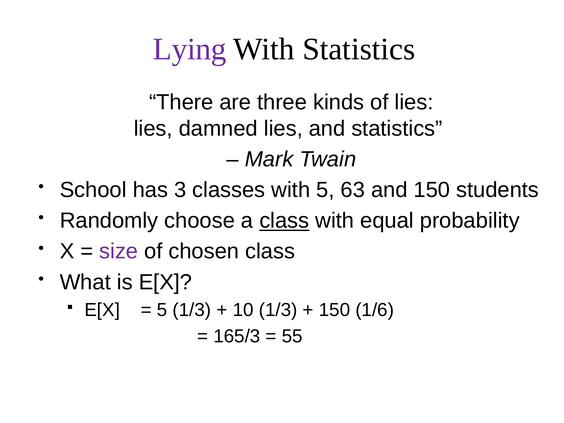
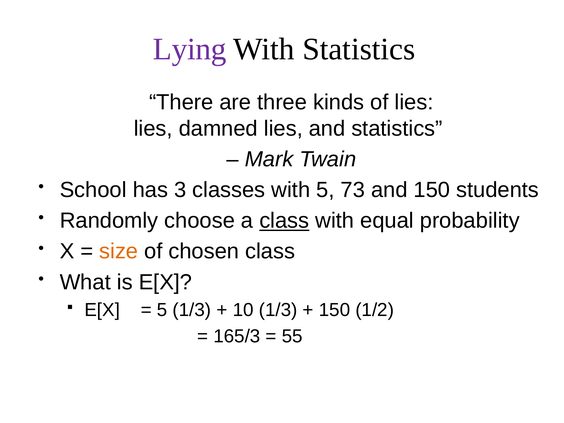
63: 63 -> 73 (353, 190)
size colour: purple -> orange (119, 251)
1/6: 1/6 -> 1/2 (375, 310)
